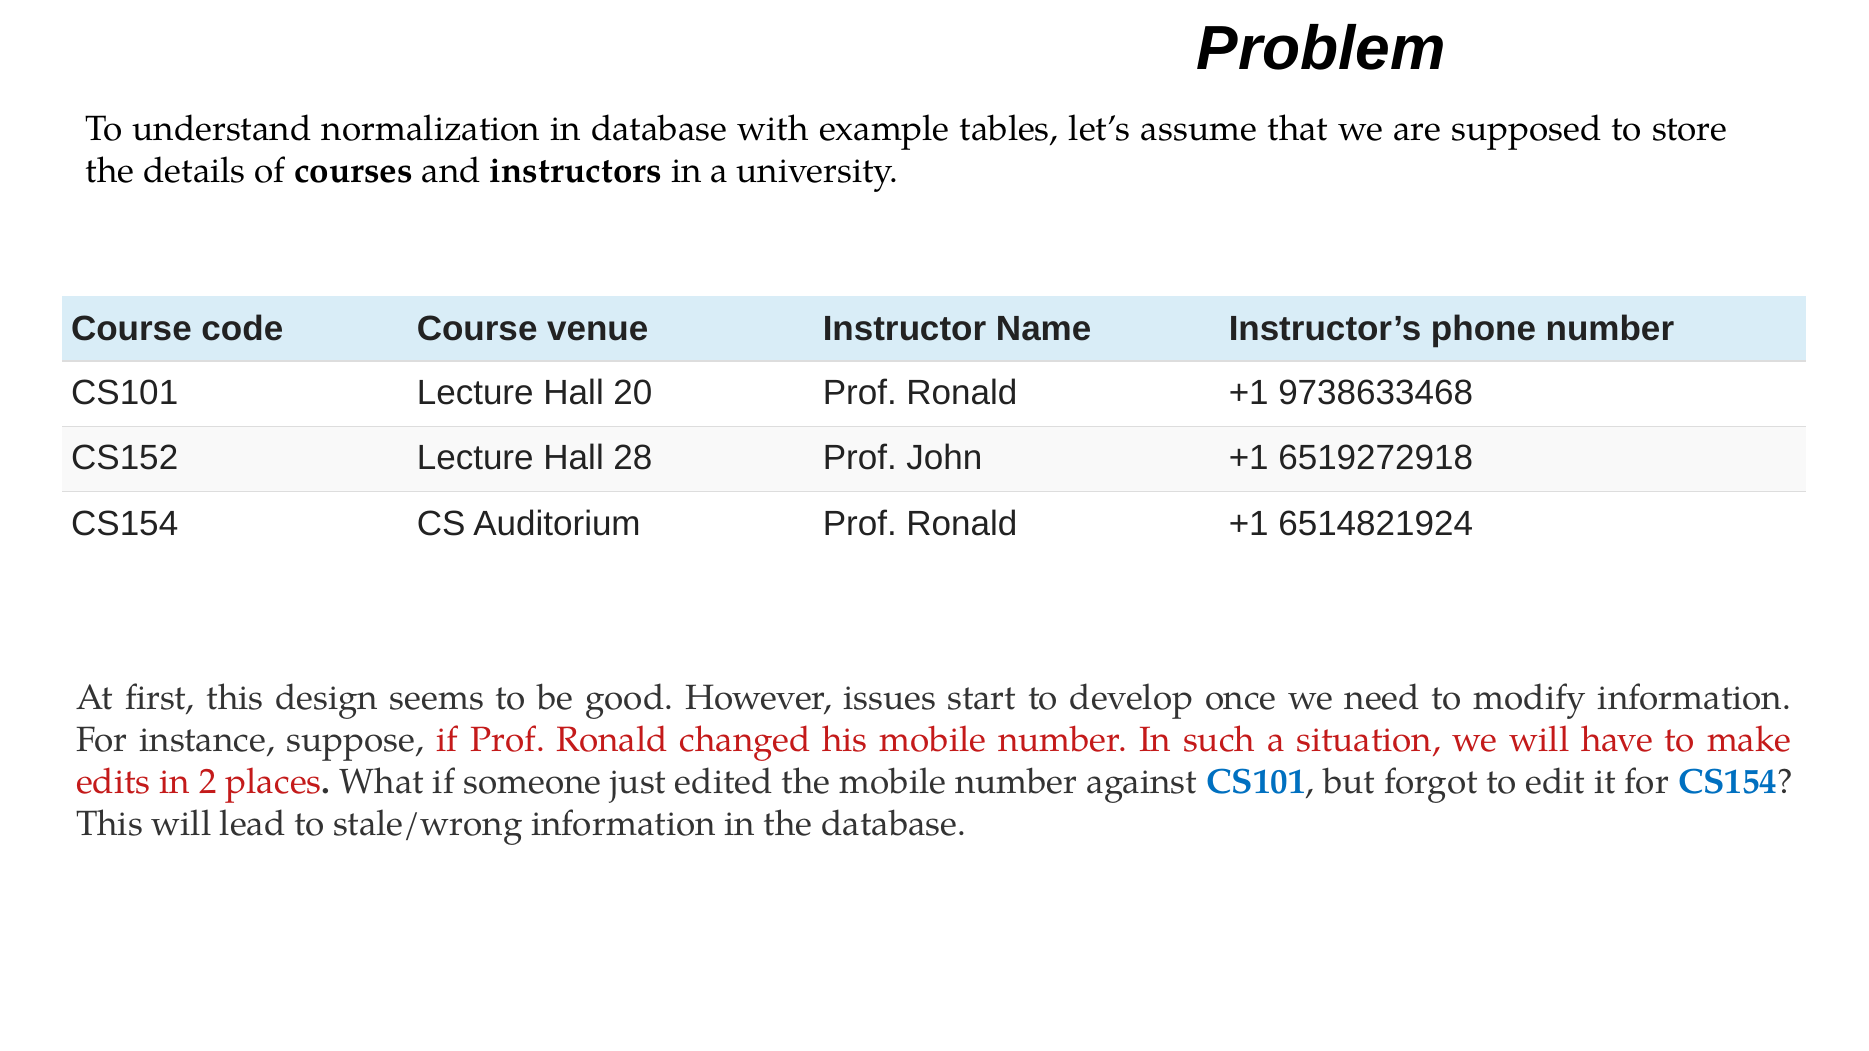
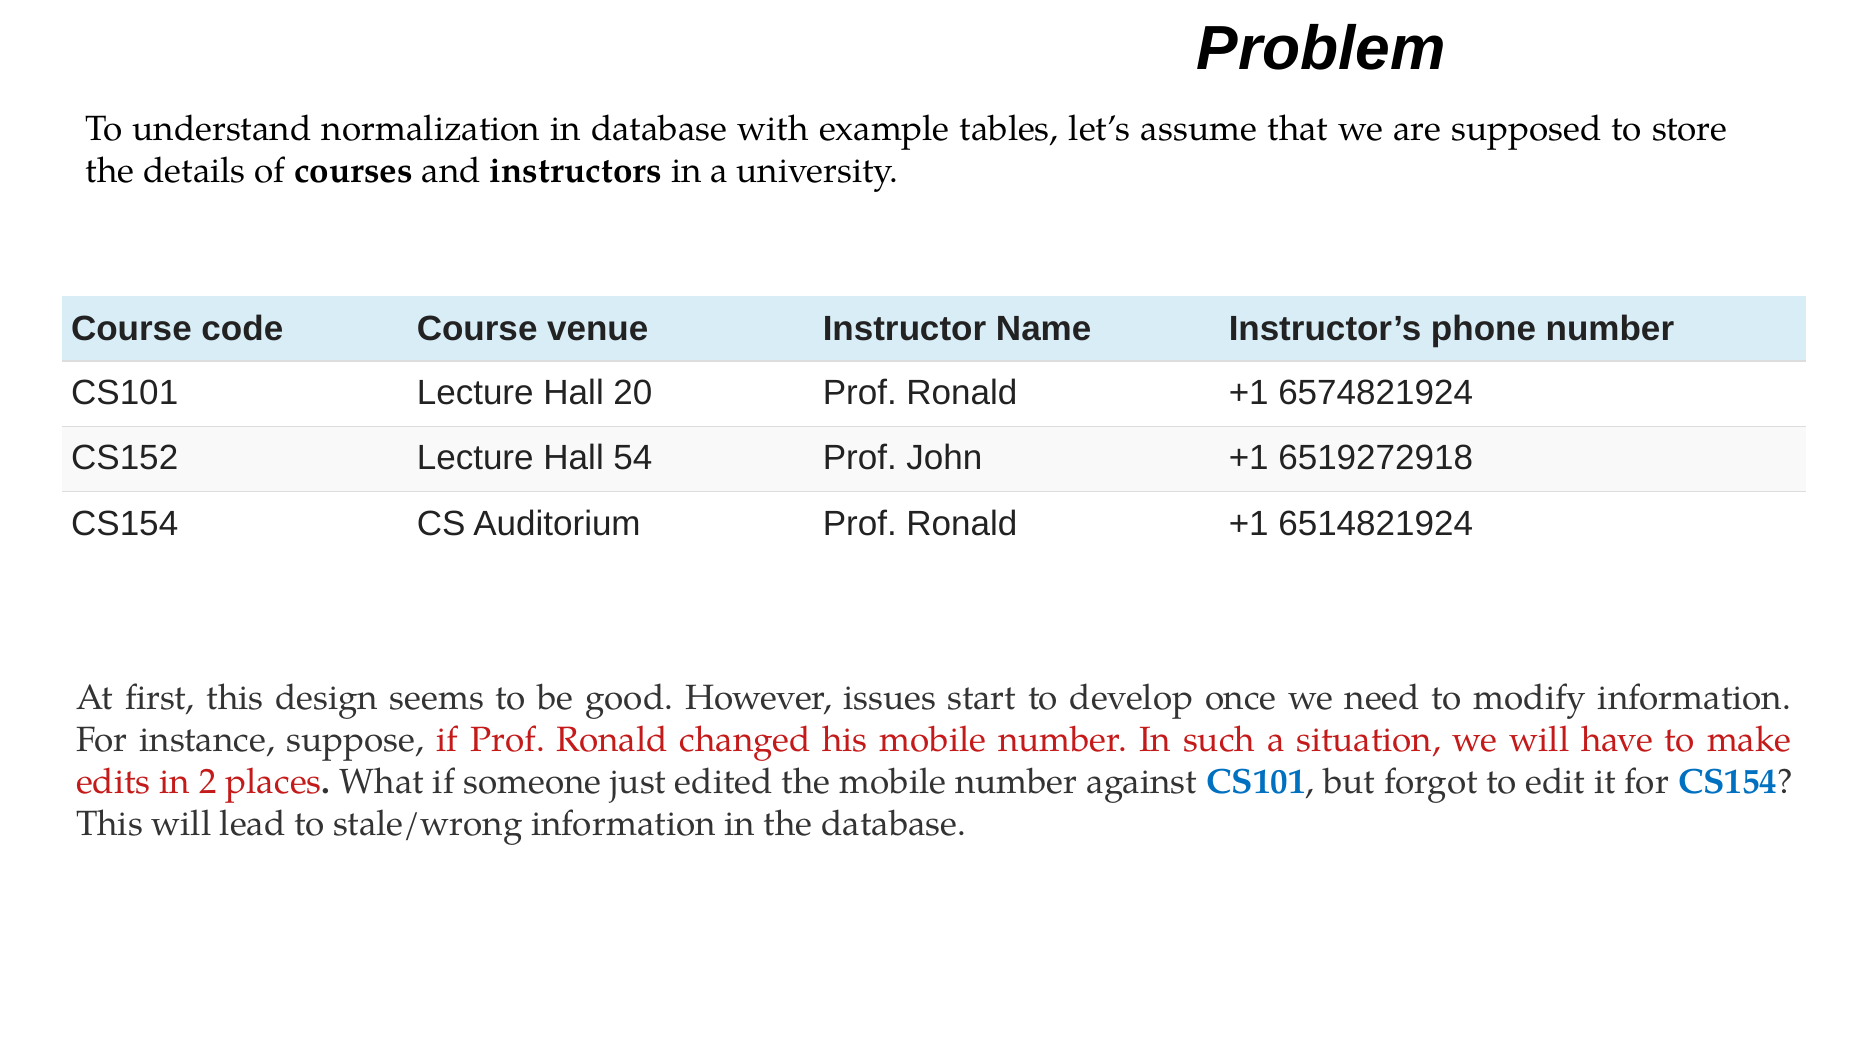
9738633468: 9738633468 -> 6574821924 (1376, 393)
28: 28 -> 54 (633, 458)
